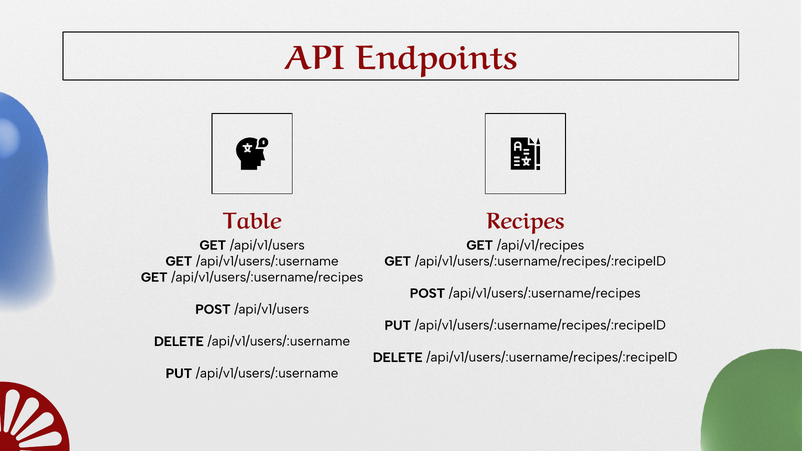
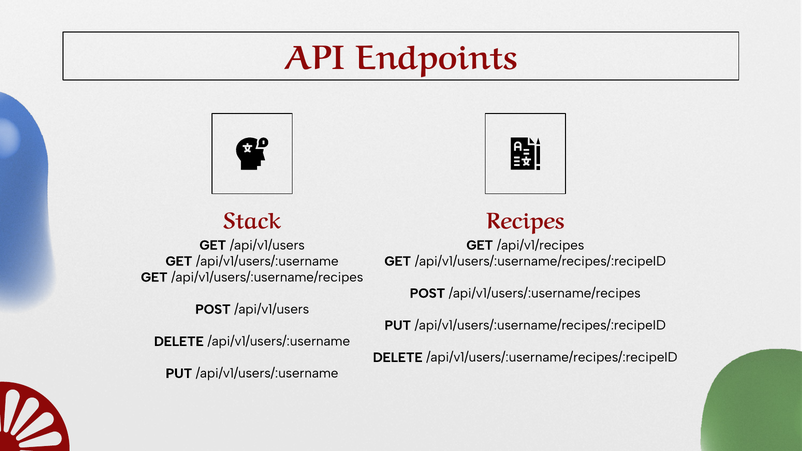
Table: Table -> Stack (252, 222)
